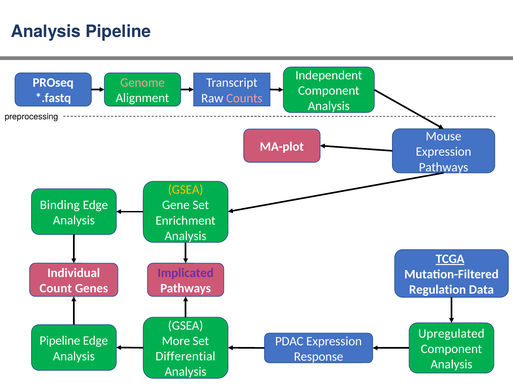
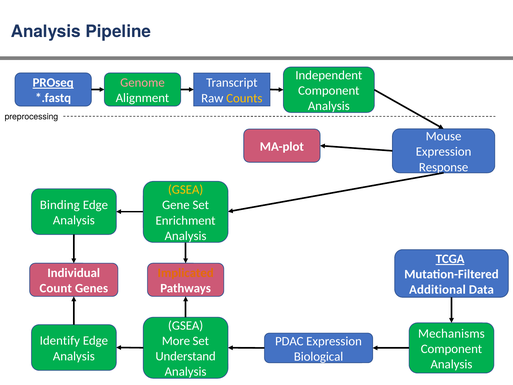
PROseq underline: none -> present (53, 83)
Counts colour: pink -> yellow (244, 98)
Pathways: Pathways -> Response (444, 167)
Implicated colour: purple -> orange (186, 273)
Regulation: Regulation -> Additional (437, 290)
Upregulated: Upregulated -> Mechanisms (451, 333)
Pipeline: Pipeline -> Identify (60, 340)
Differential: Differential -> Understand (186, 356)
Response: Response -> Biological (319, 356)
